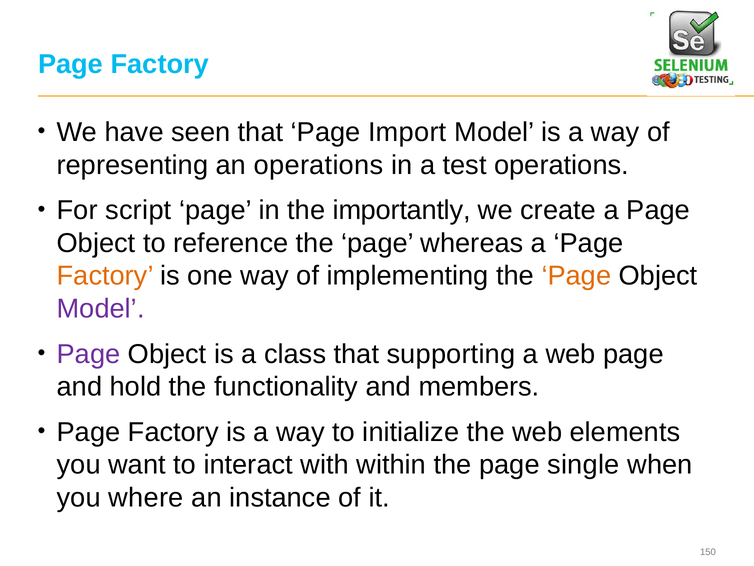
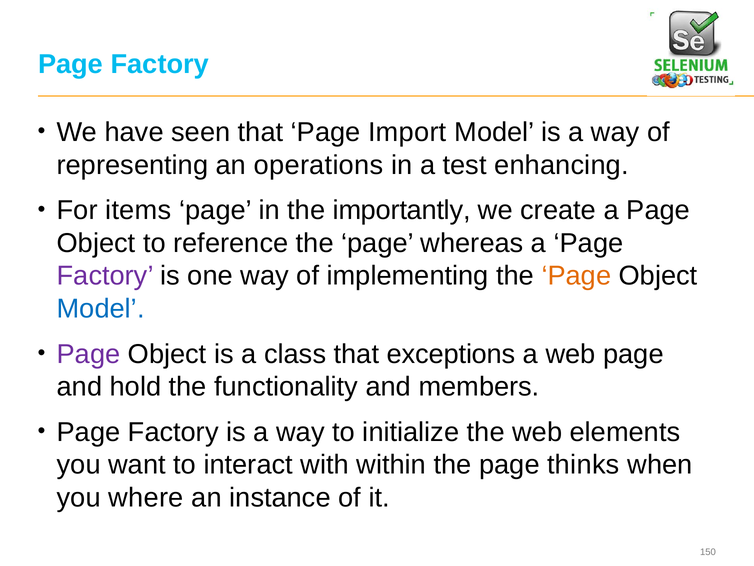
test operations: operations -> enhancing (561, 165)
script: script -> items (138, 210)
Factory colour: orange -> purple (105, 276)
Model colour: purple -> blue (101, 308)
supporting: supporting -> exceptions (451, 354)
single: single -> thinks (583, 465)
